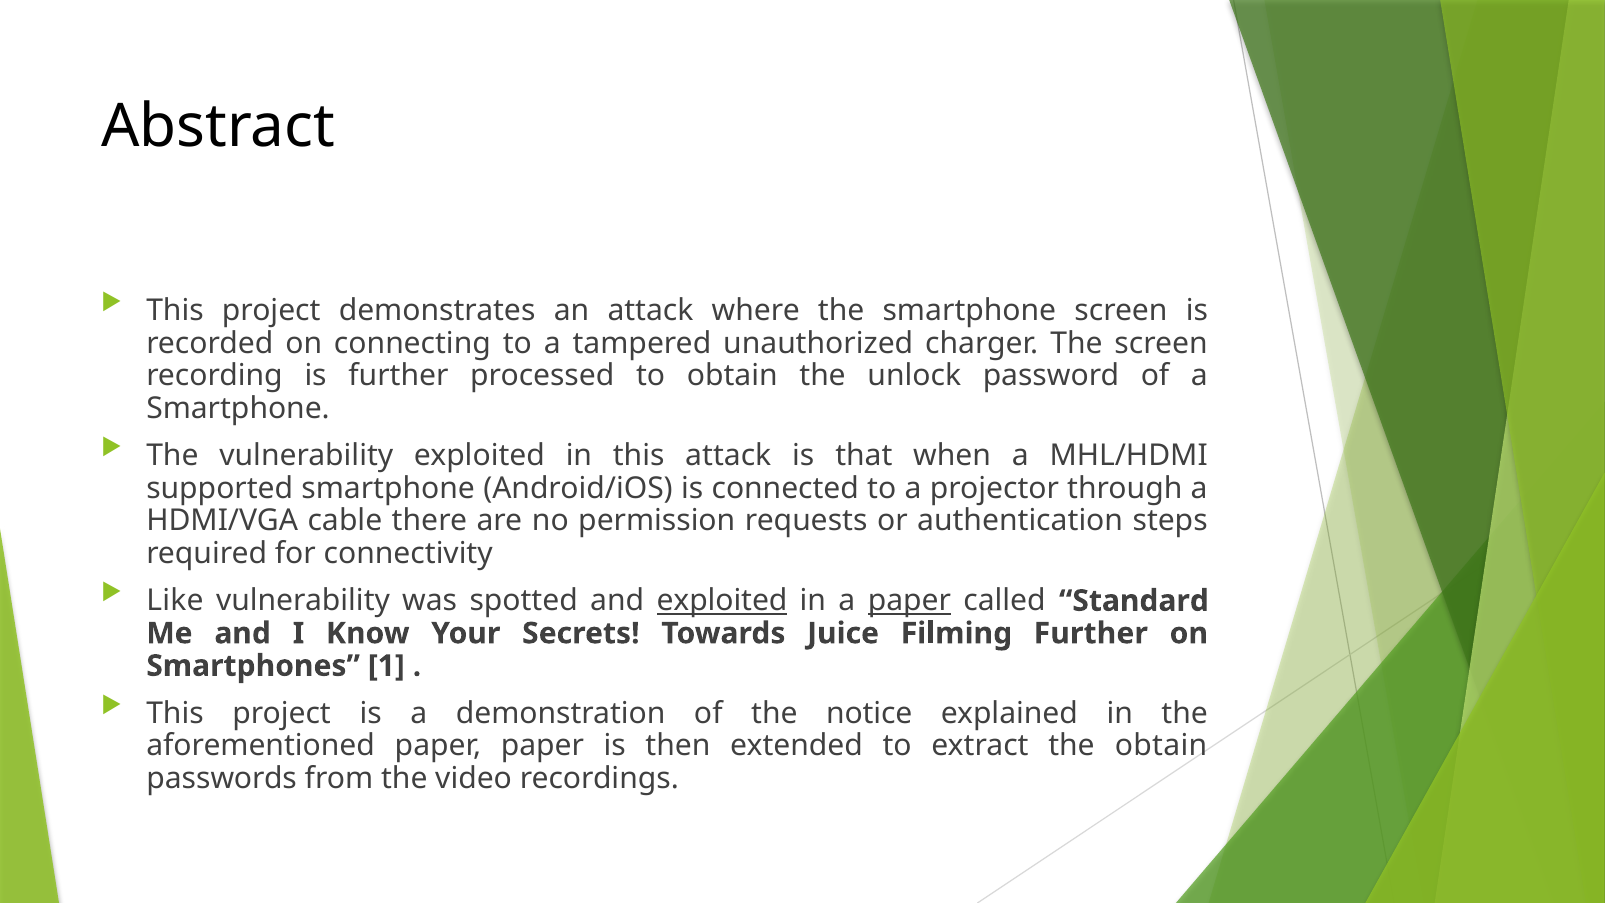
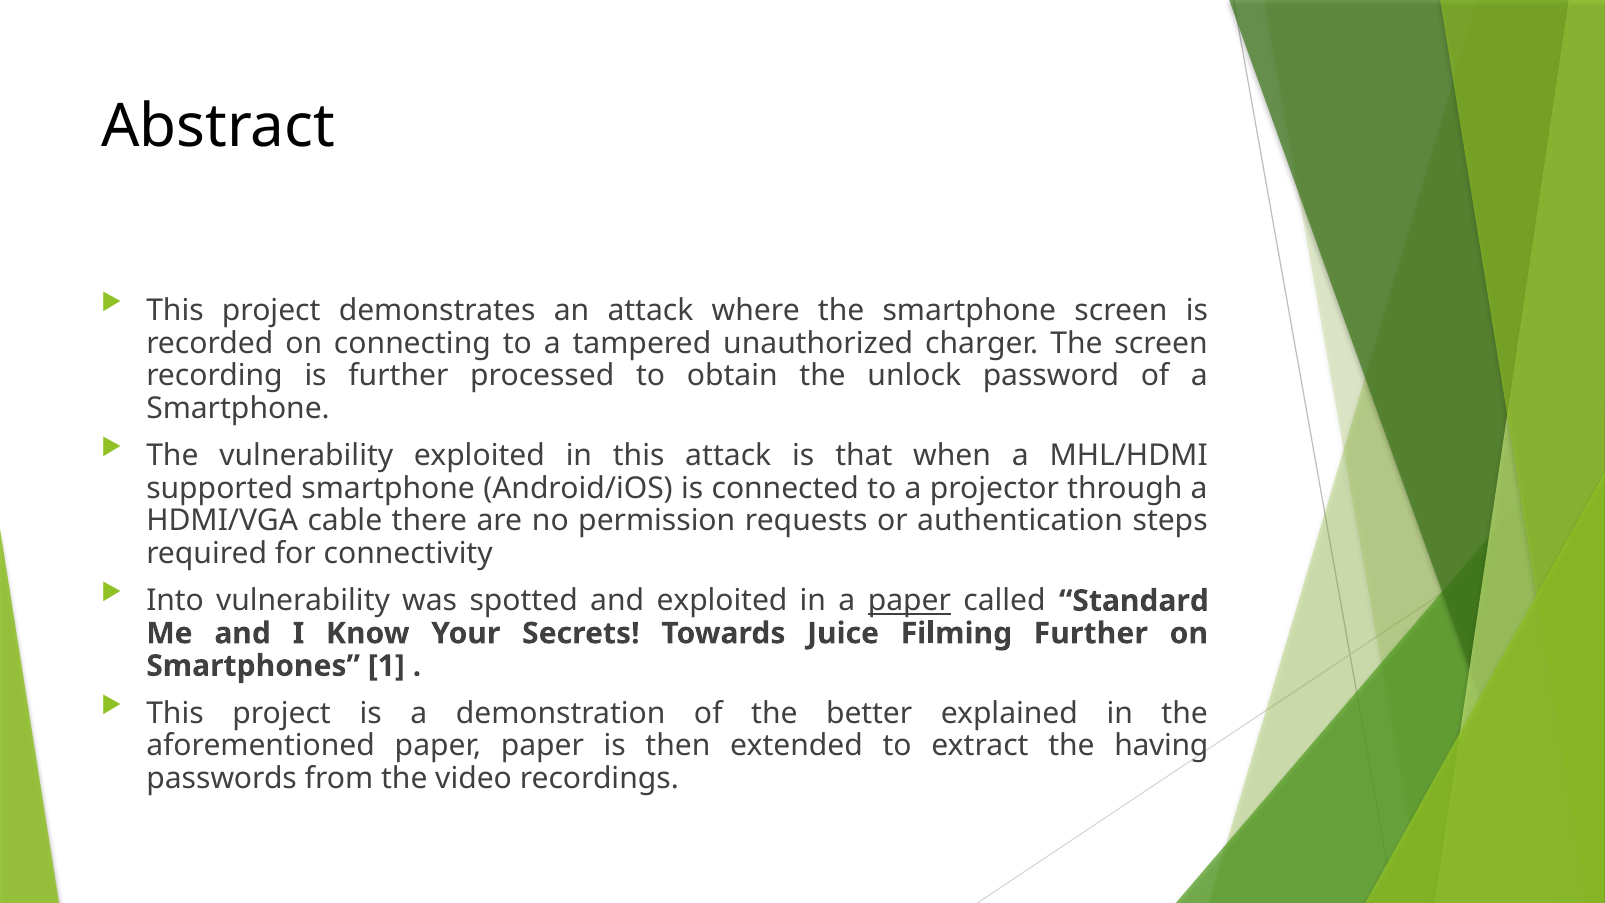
Like: Like -> Into (175, 601)
exploited underline: present -> none (722, 601)
notice: notice -> better (869, 713)
the obtain: obtain -> having (1161, 746)
